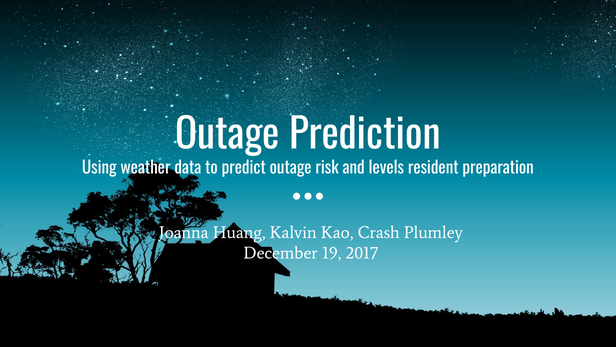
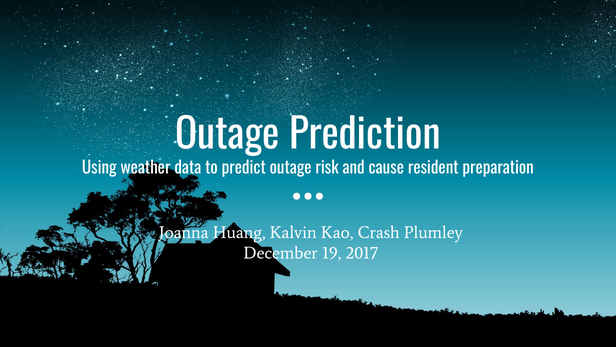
levels: levels -> cause (386, 168)
